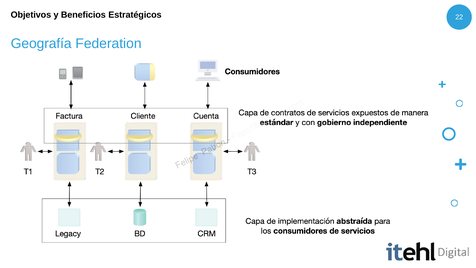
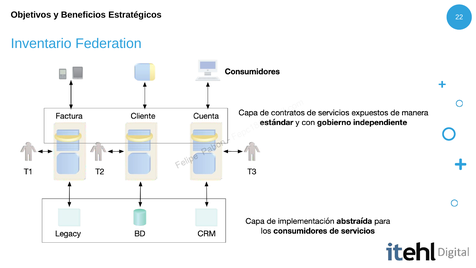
Geografía: Geografía -> Inventario (41, 43)
